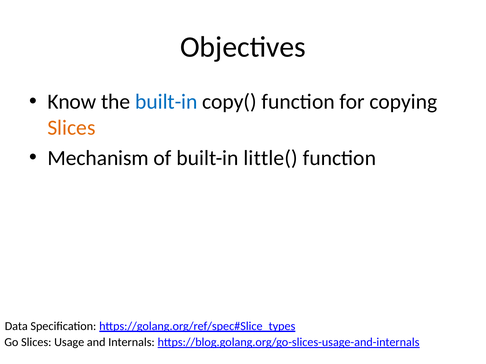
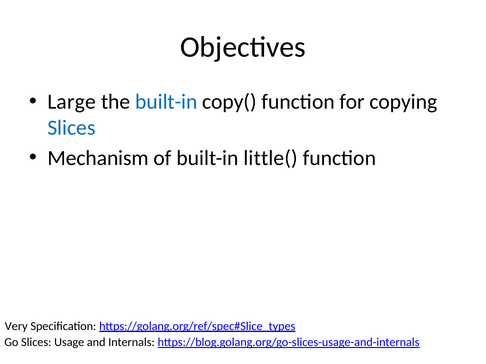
Know: Know -> Large (72, 102)
Slices colour: orange -> blue (71, 128)
Data: Data -> Very (16, 327)
